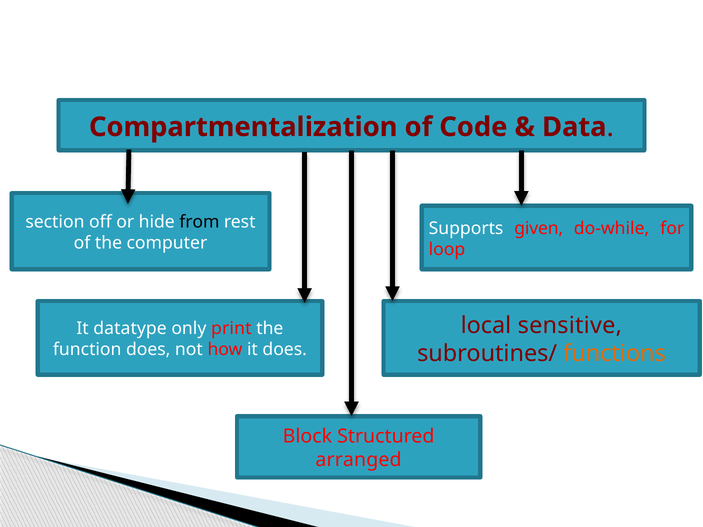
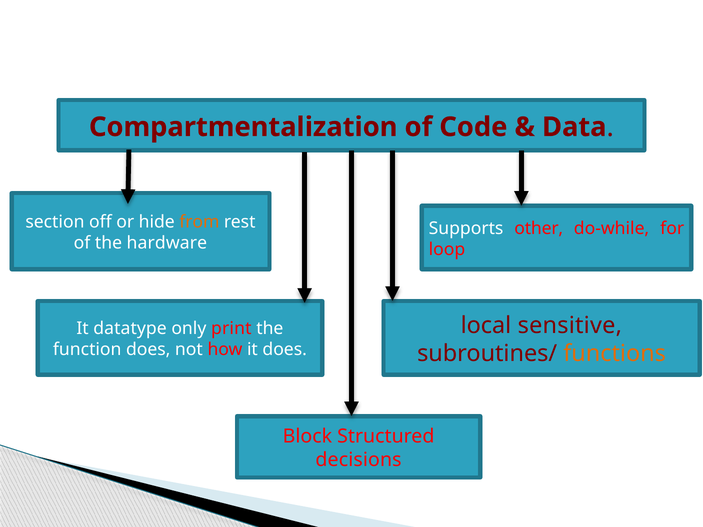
from colour: black -> orange (199, 222)
given: given -> other (539, 228)
computer: computer -> hardware (167, 243)
arranged: arranged -> decisions (359, 460)
